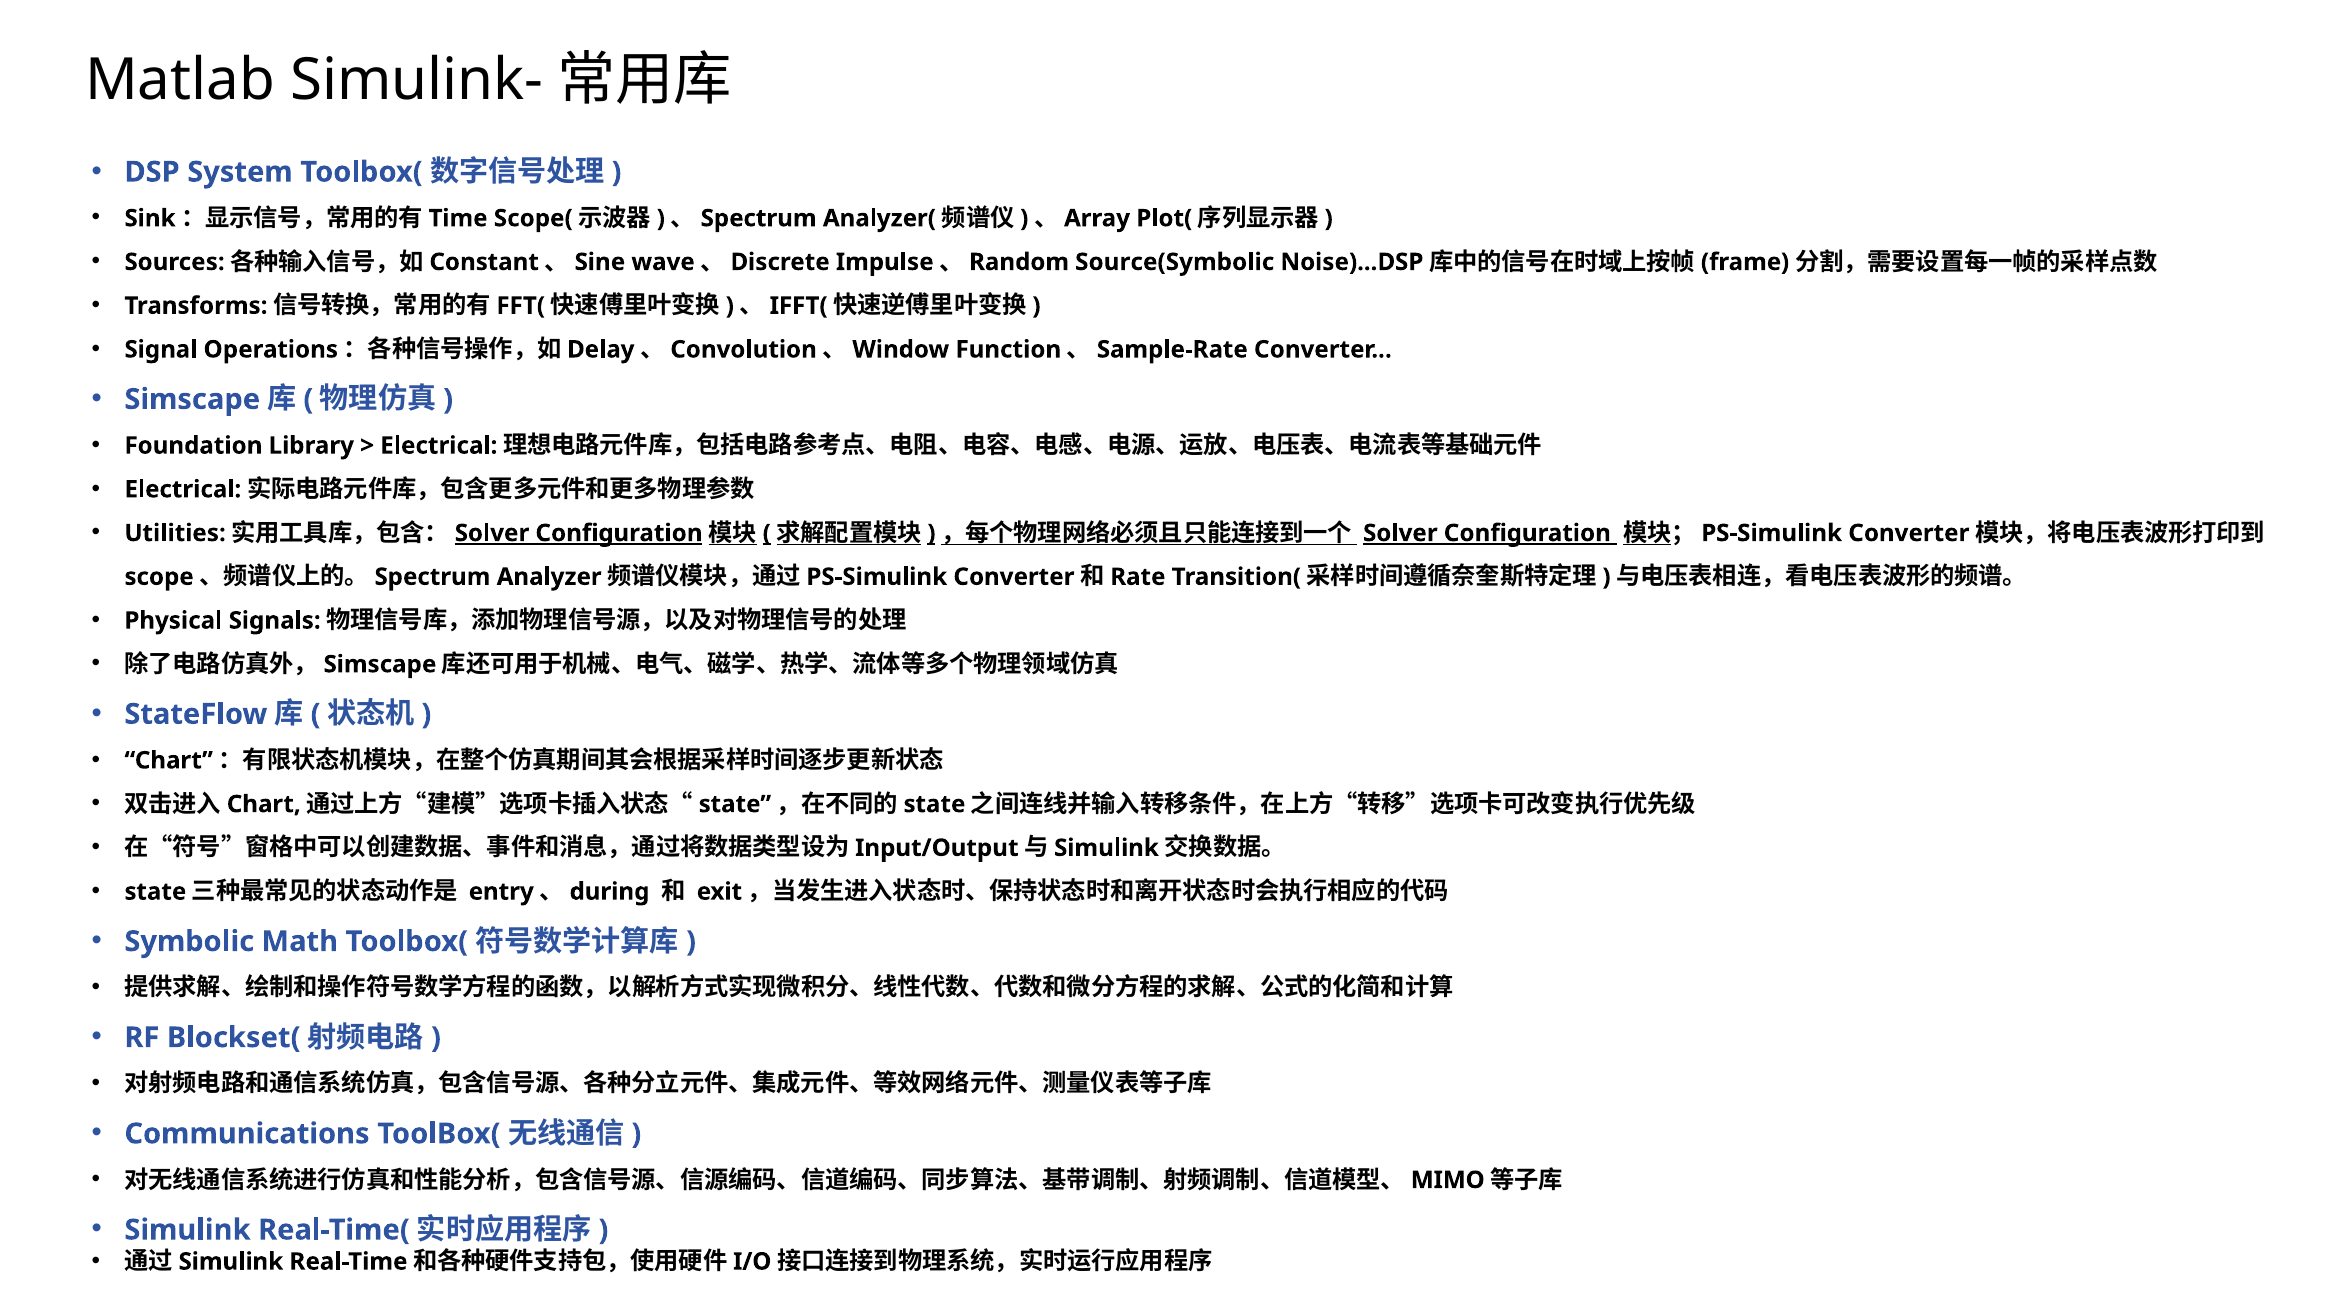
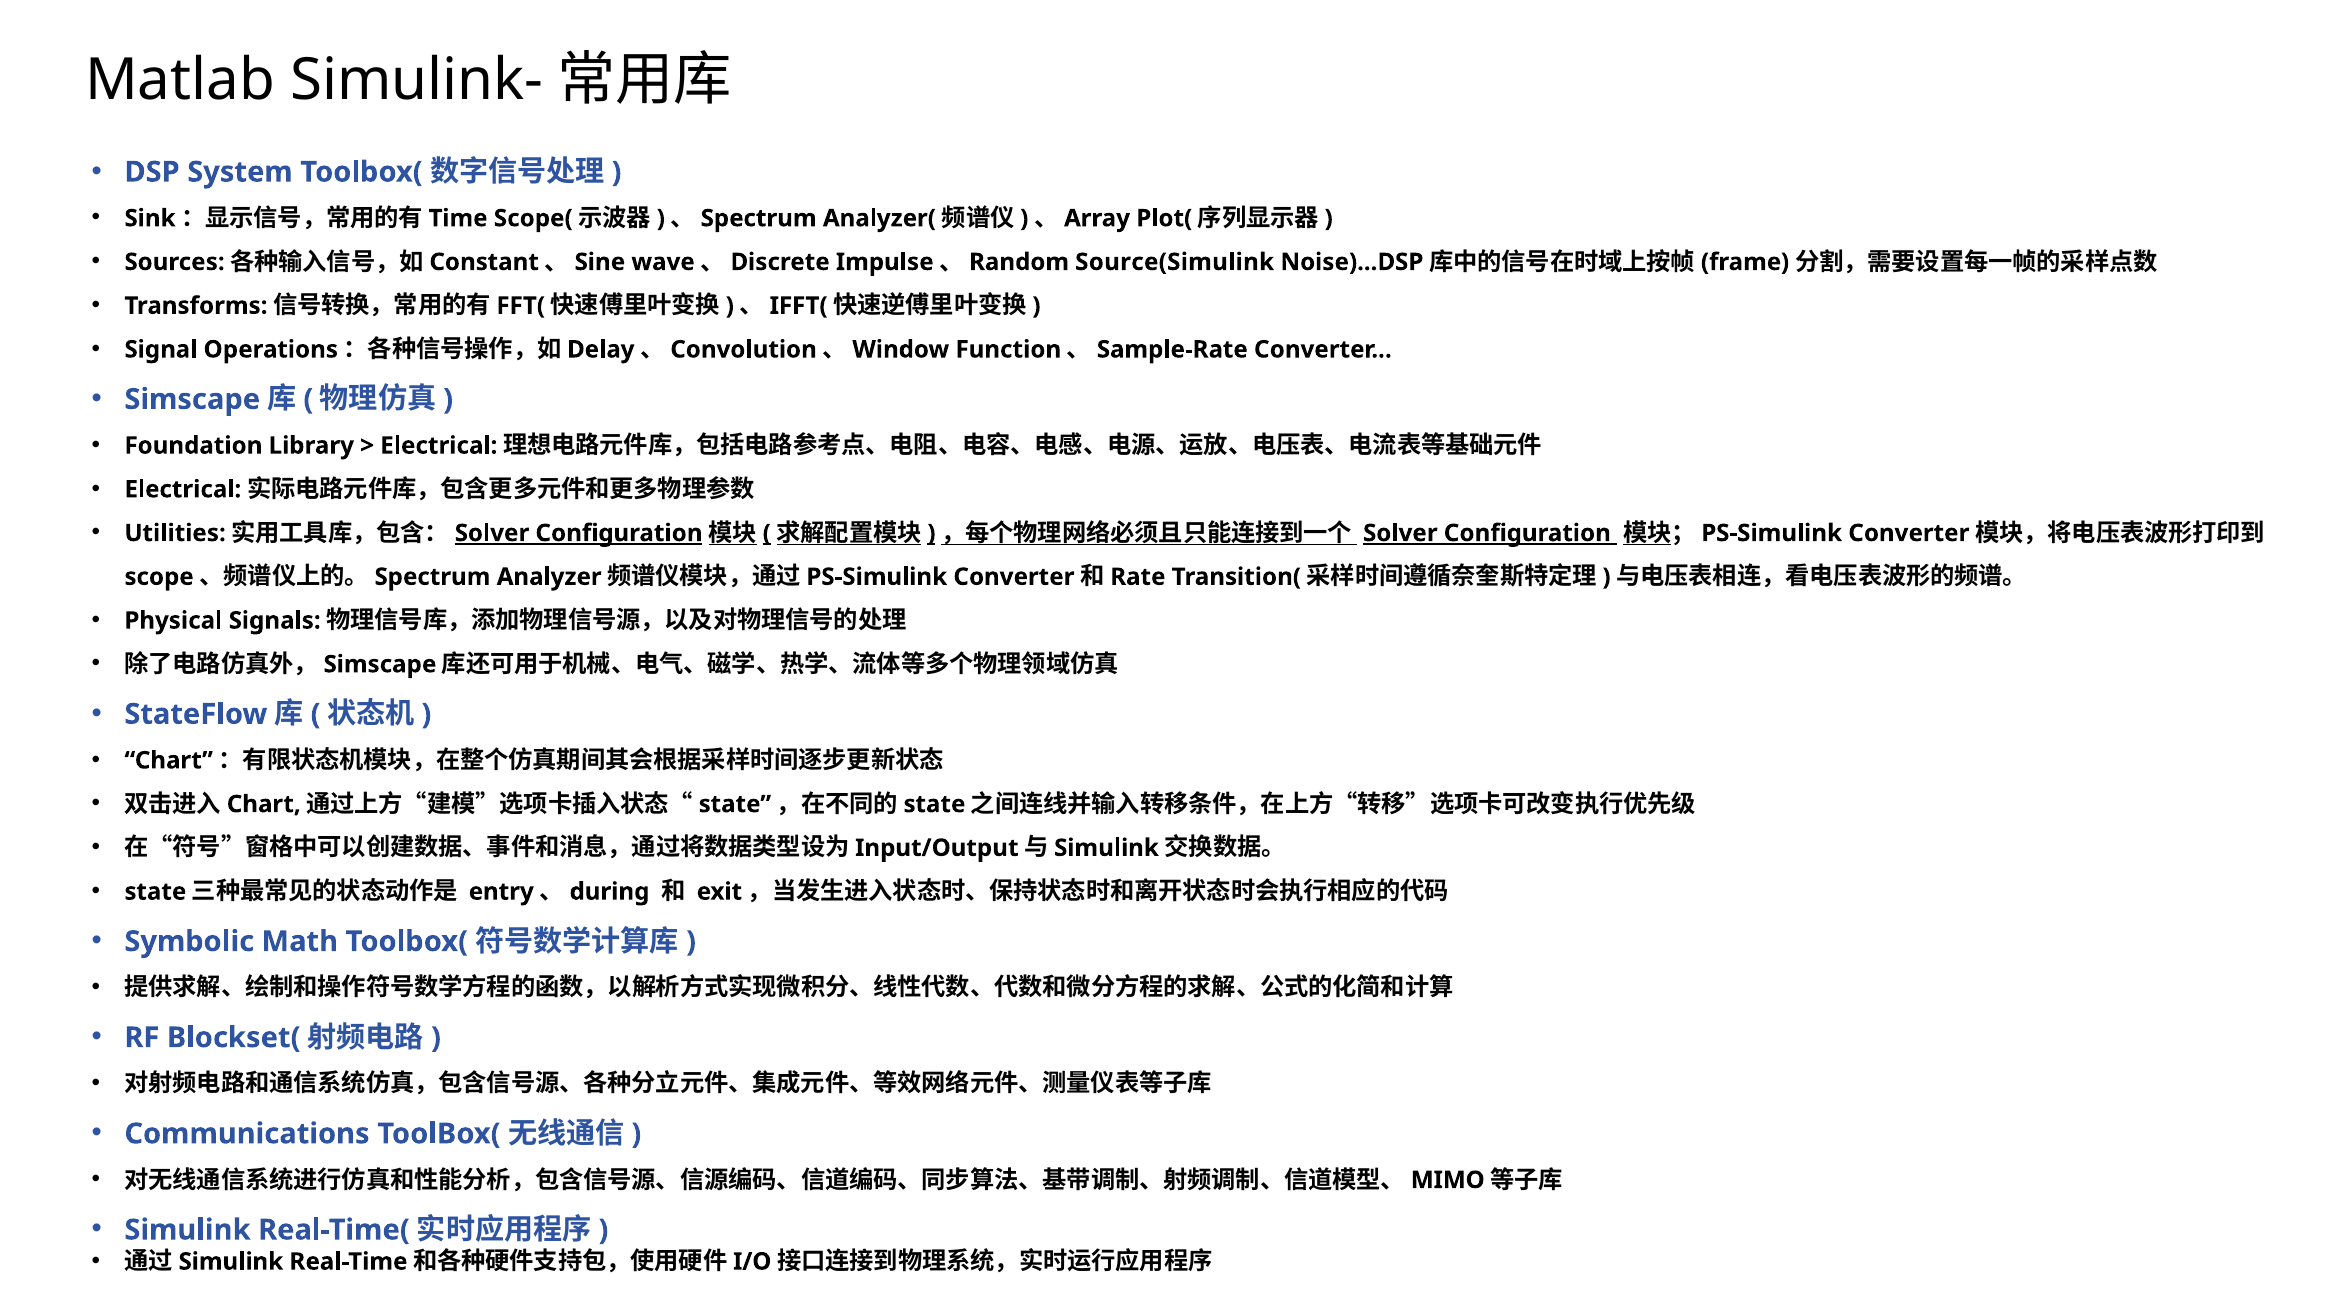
Source(Symbolic: Source(Symbolic -> Source(Simulink (1175, 262)
